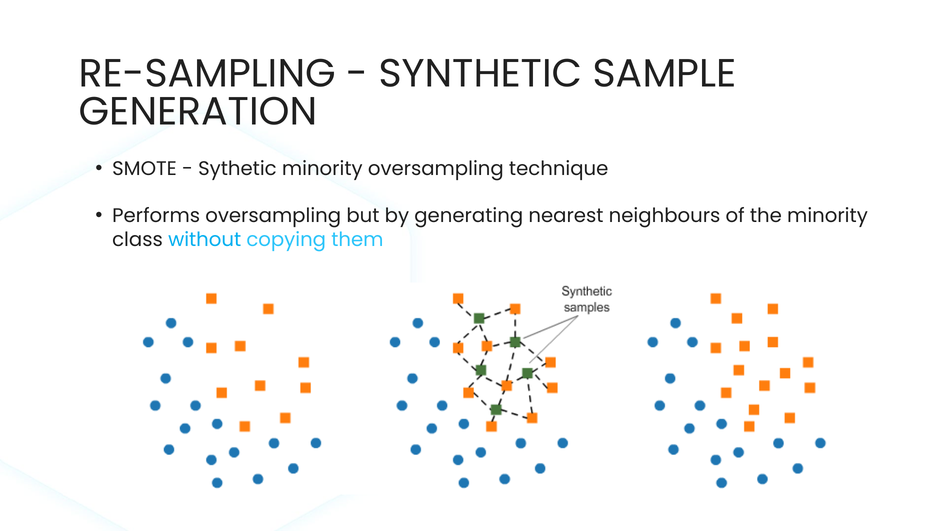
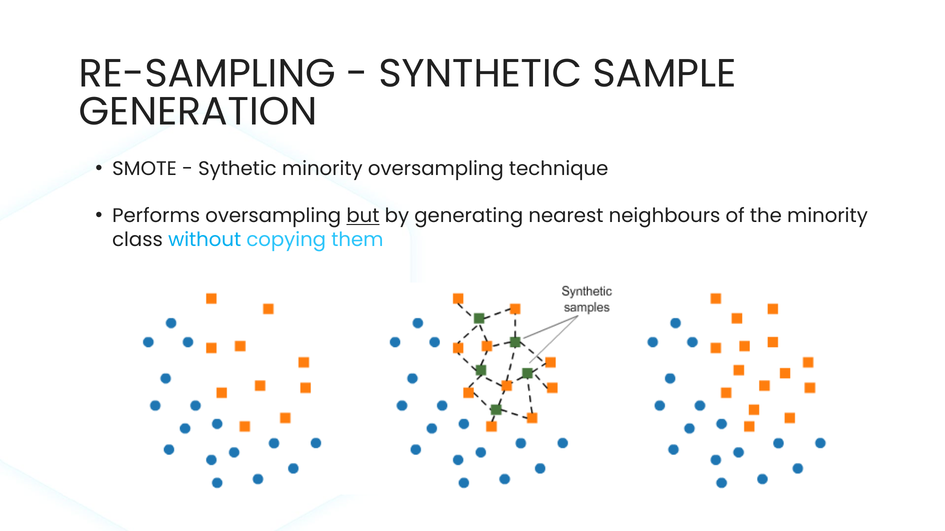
but underline: none -> present (363, 216)
